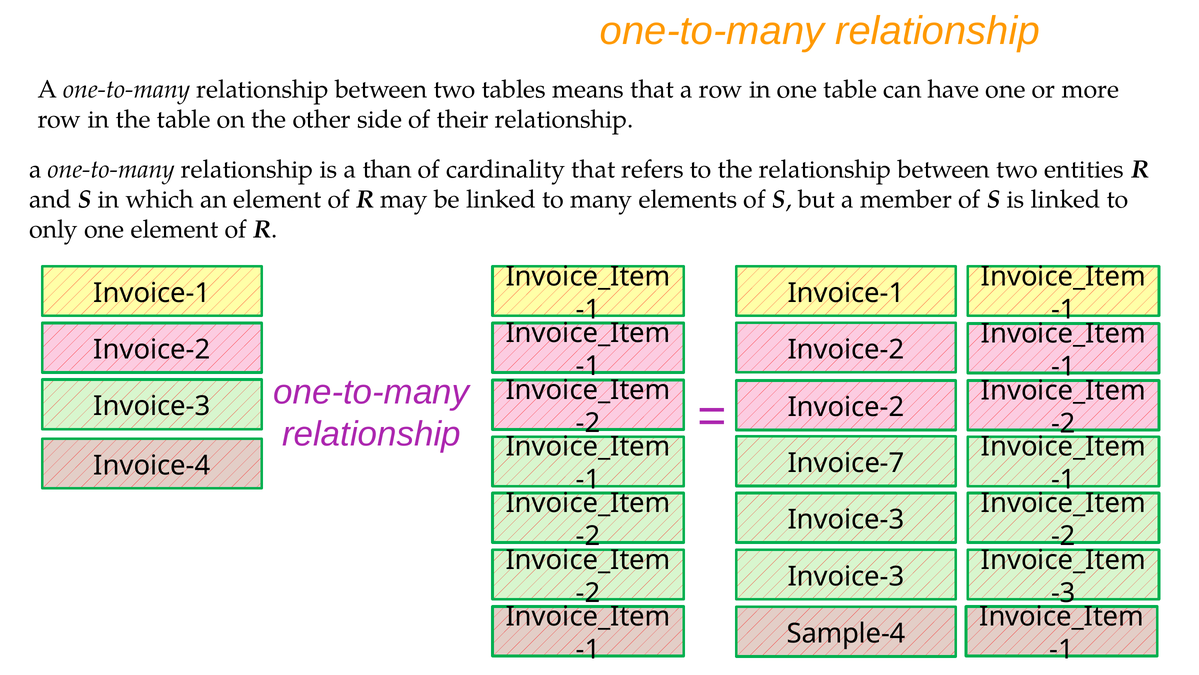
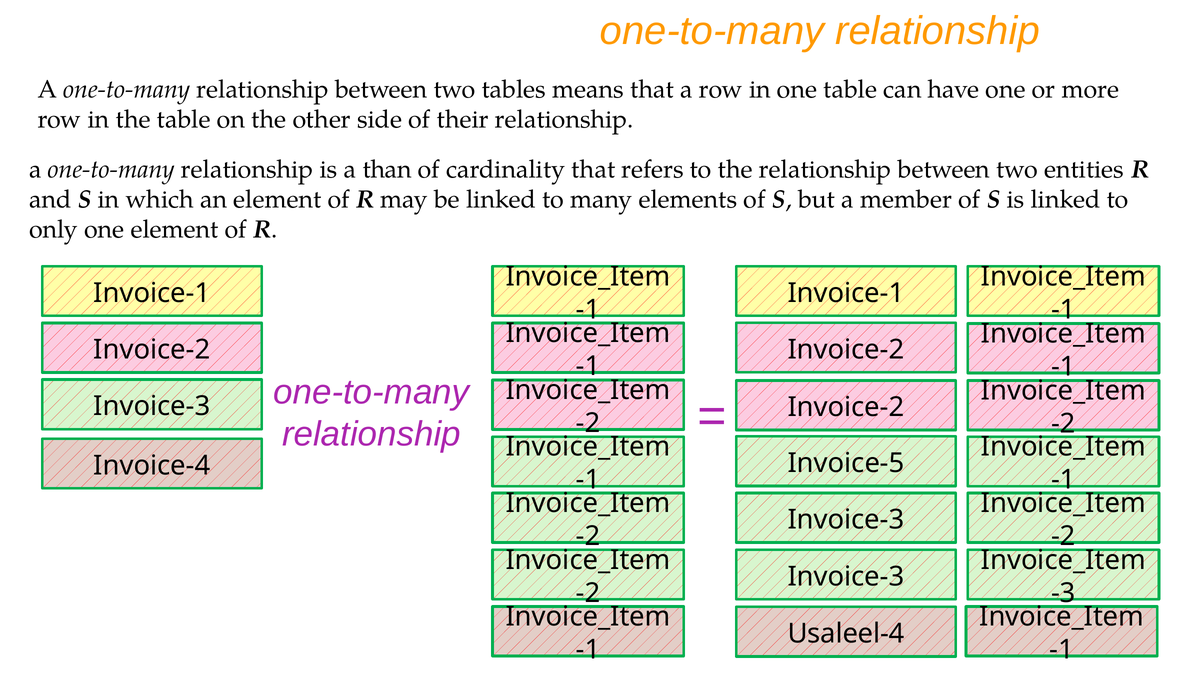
Invoice-7: Invoice-7 -> Invoice-5 (846, 463)
Sample-4: Sample-4 -> Usaleel-4 (846, 633)
